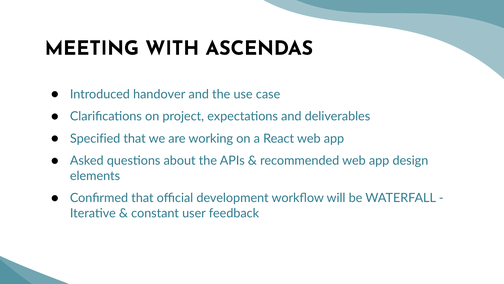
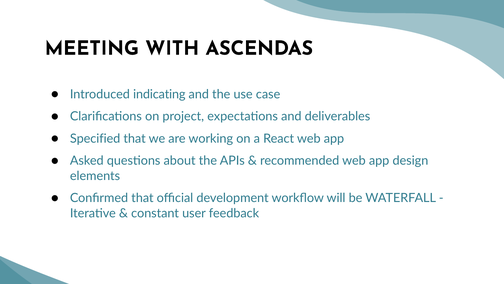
handover: handover -> indicating (159, 94)
